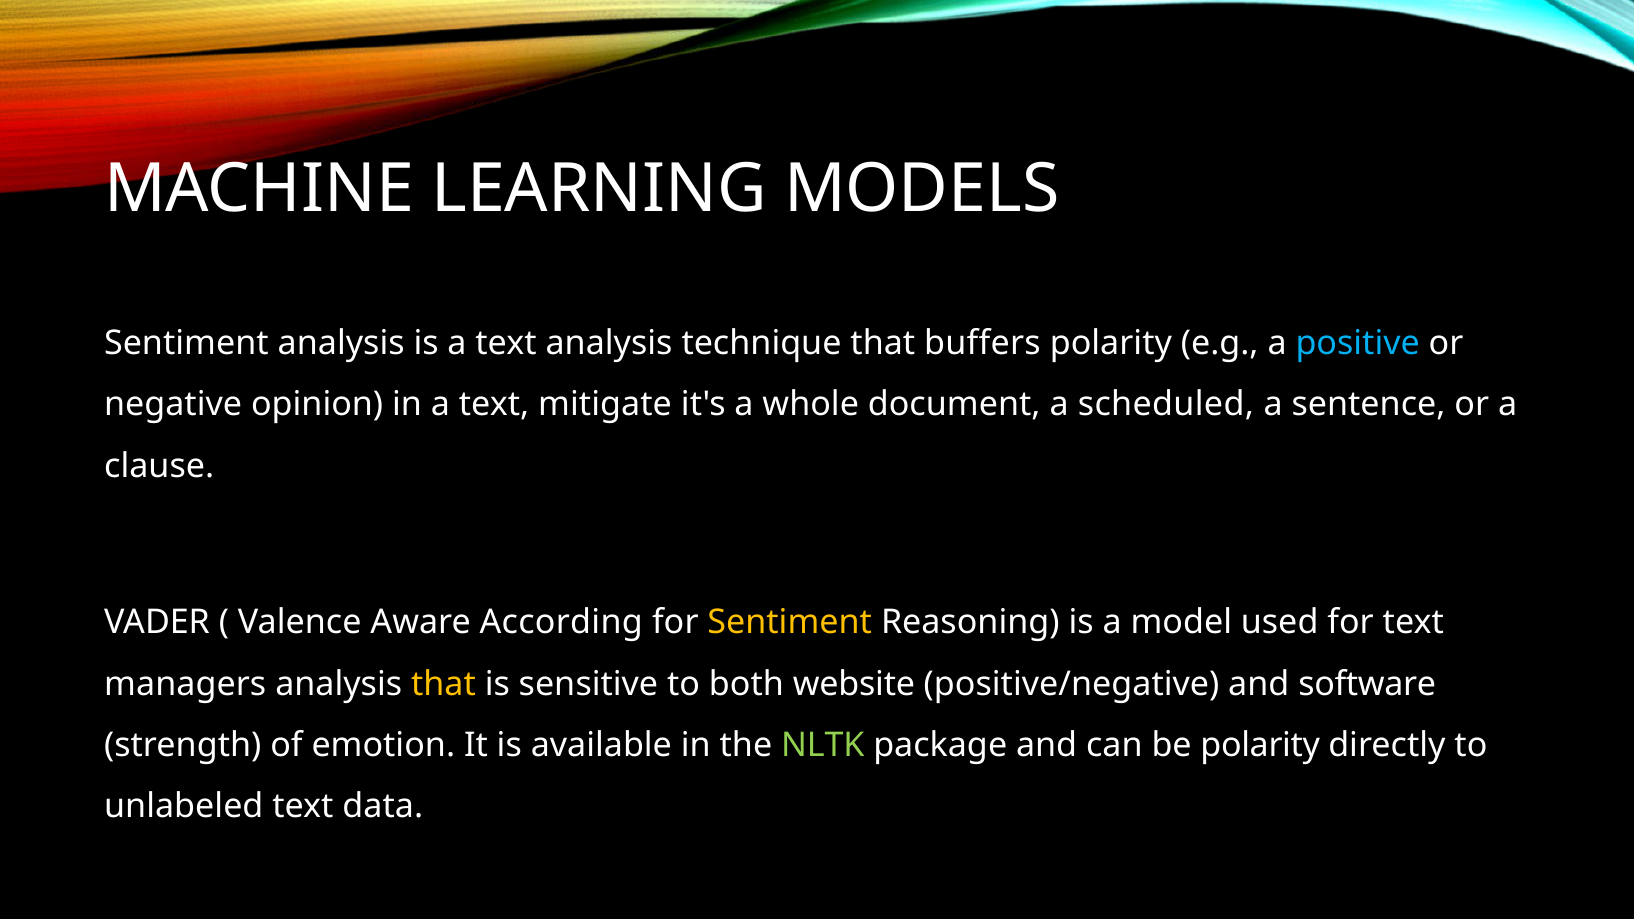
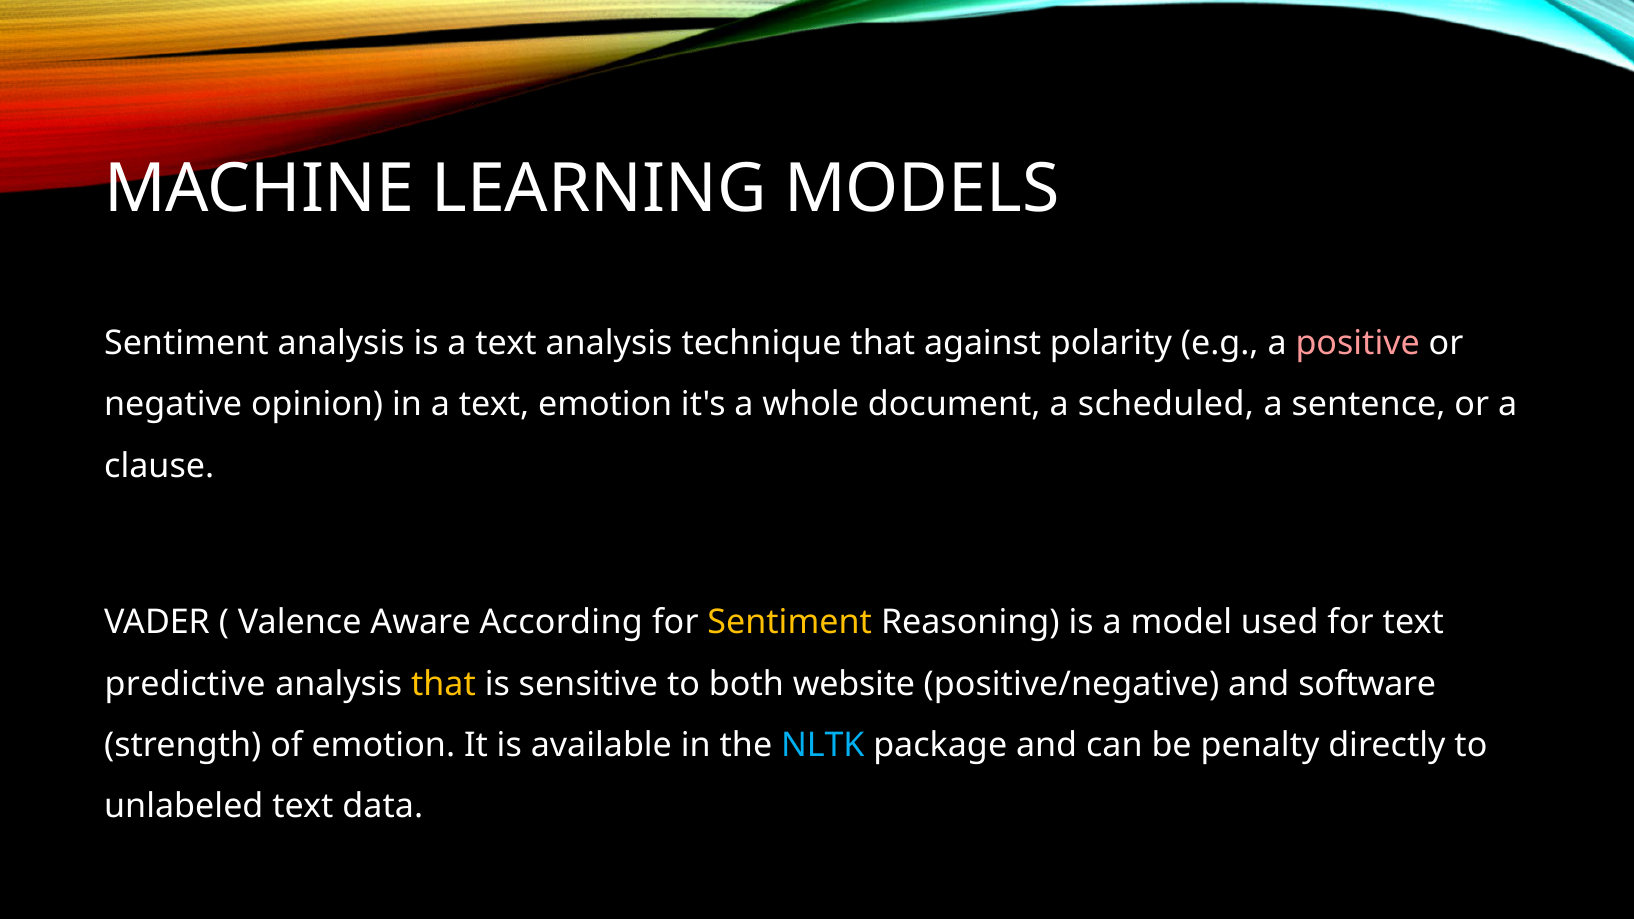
buffers: buffers -> against (983, 343)
positive colour: light blue -> pink (1358, 343)
text mitigate: mitigate -> emotion (605, 405)
managers: managers -> predictive (185, 684)
NLTK colour: light green -> light blue (823, 745)
be polarity: polarity -> penalty (1260, 745)
